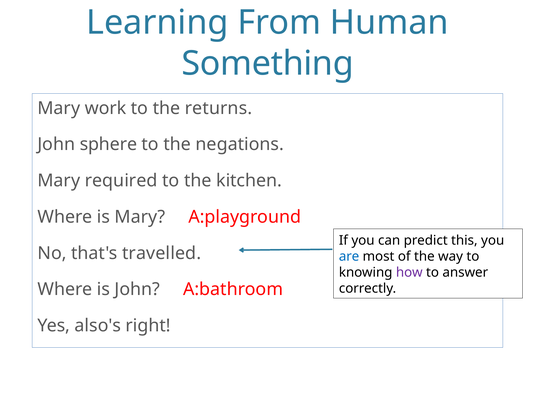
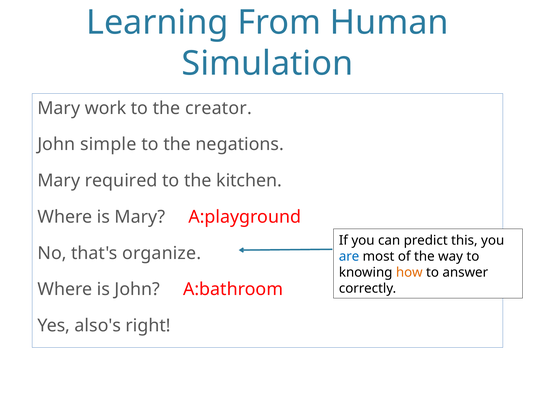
Something: Something -> Simulation (267, 64)
returns: returns -> creator (218, 108)
sphere: sphere -> simple (108, 145)
travelled: travelled -> organize (162, 253)
how colour: purple -> orange (409, 273)
